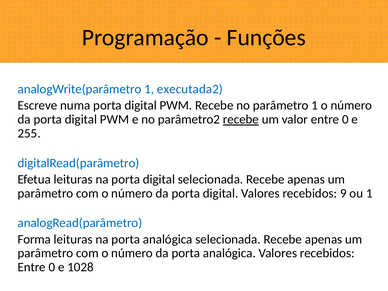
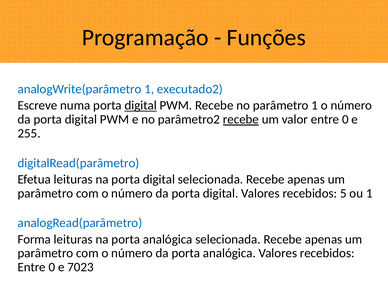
executada2: executada2 -> executado2 (190, 89)
digital underline: none -> present (141, 105)
9: 9 -> 5 (343, 193)
1028: 1028 -> 7023 (81, 267)
